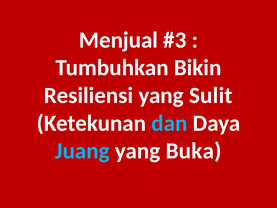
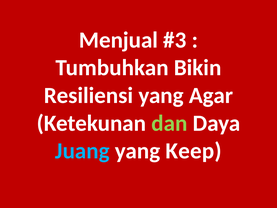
Sulit: Sulit -> Agar (211, 95)
dan colour: light blue -> light green (169, 123)
Buka: Buka -> Keep (194, 151)
